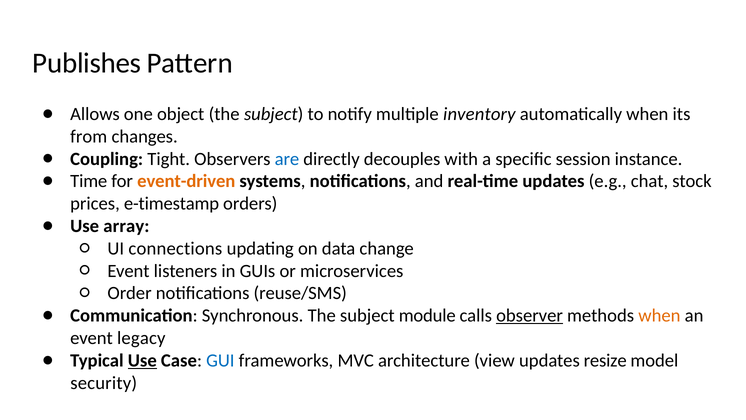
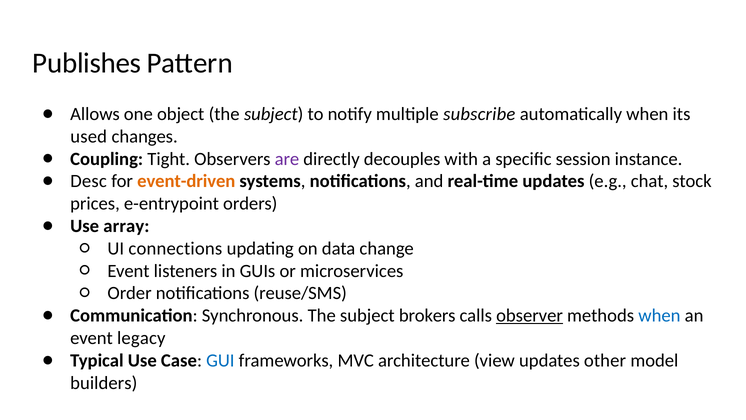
inventory: inventory -> subscribe (479, 114)
from: from -> used (89, 136)
are colour: blue -> purple (287, 159)
Time: Time -> Desc (89, 181)
e-timestamp: e-timestamp -> e-entrypoint (171, 203)
module: module -> brokers (427, 315)
when colour: orange -> blue (659, 315)
Use underline: present -> none (142, 360)
resize: resize -> other (605, 360)
security: security -> builders (104, 383)
